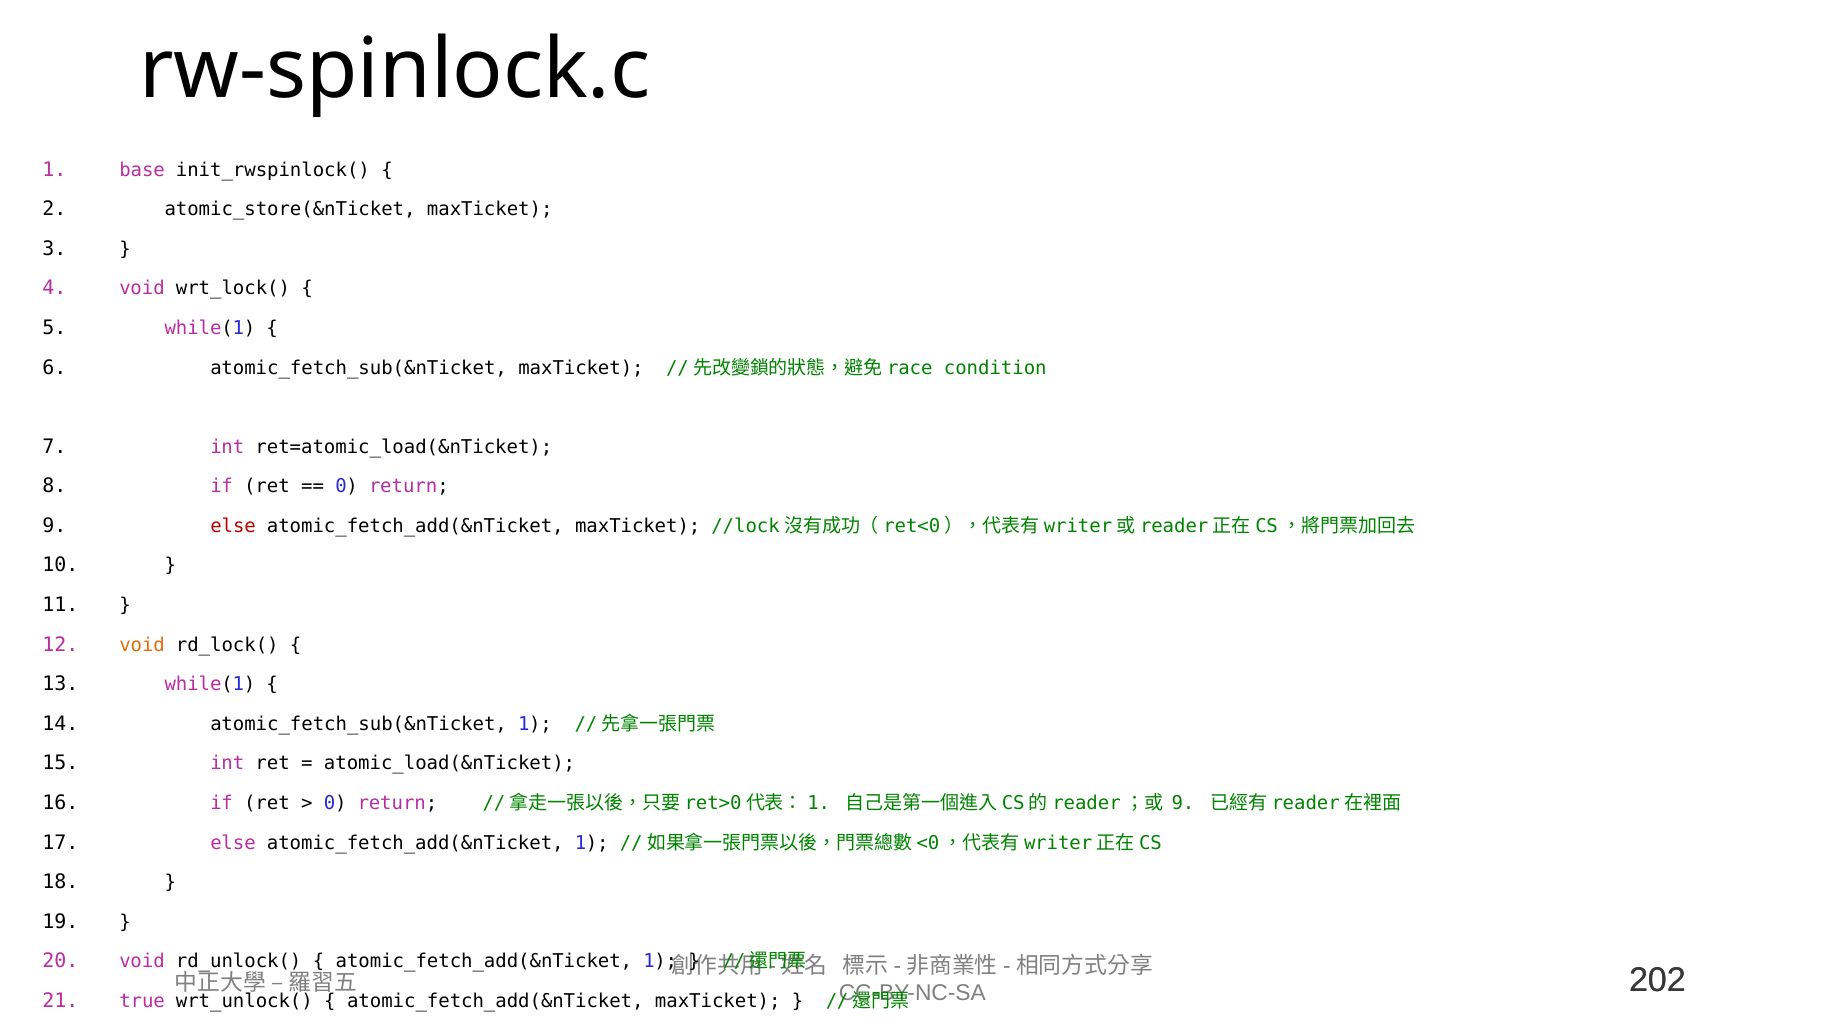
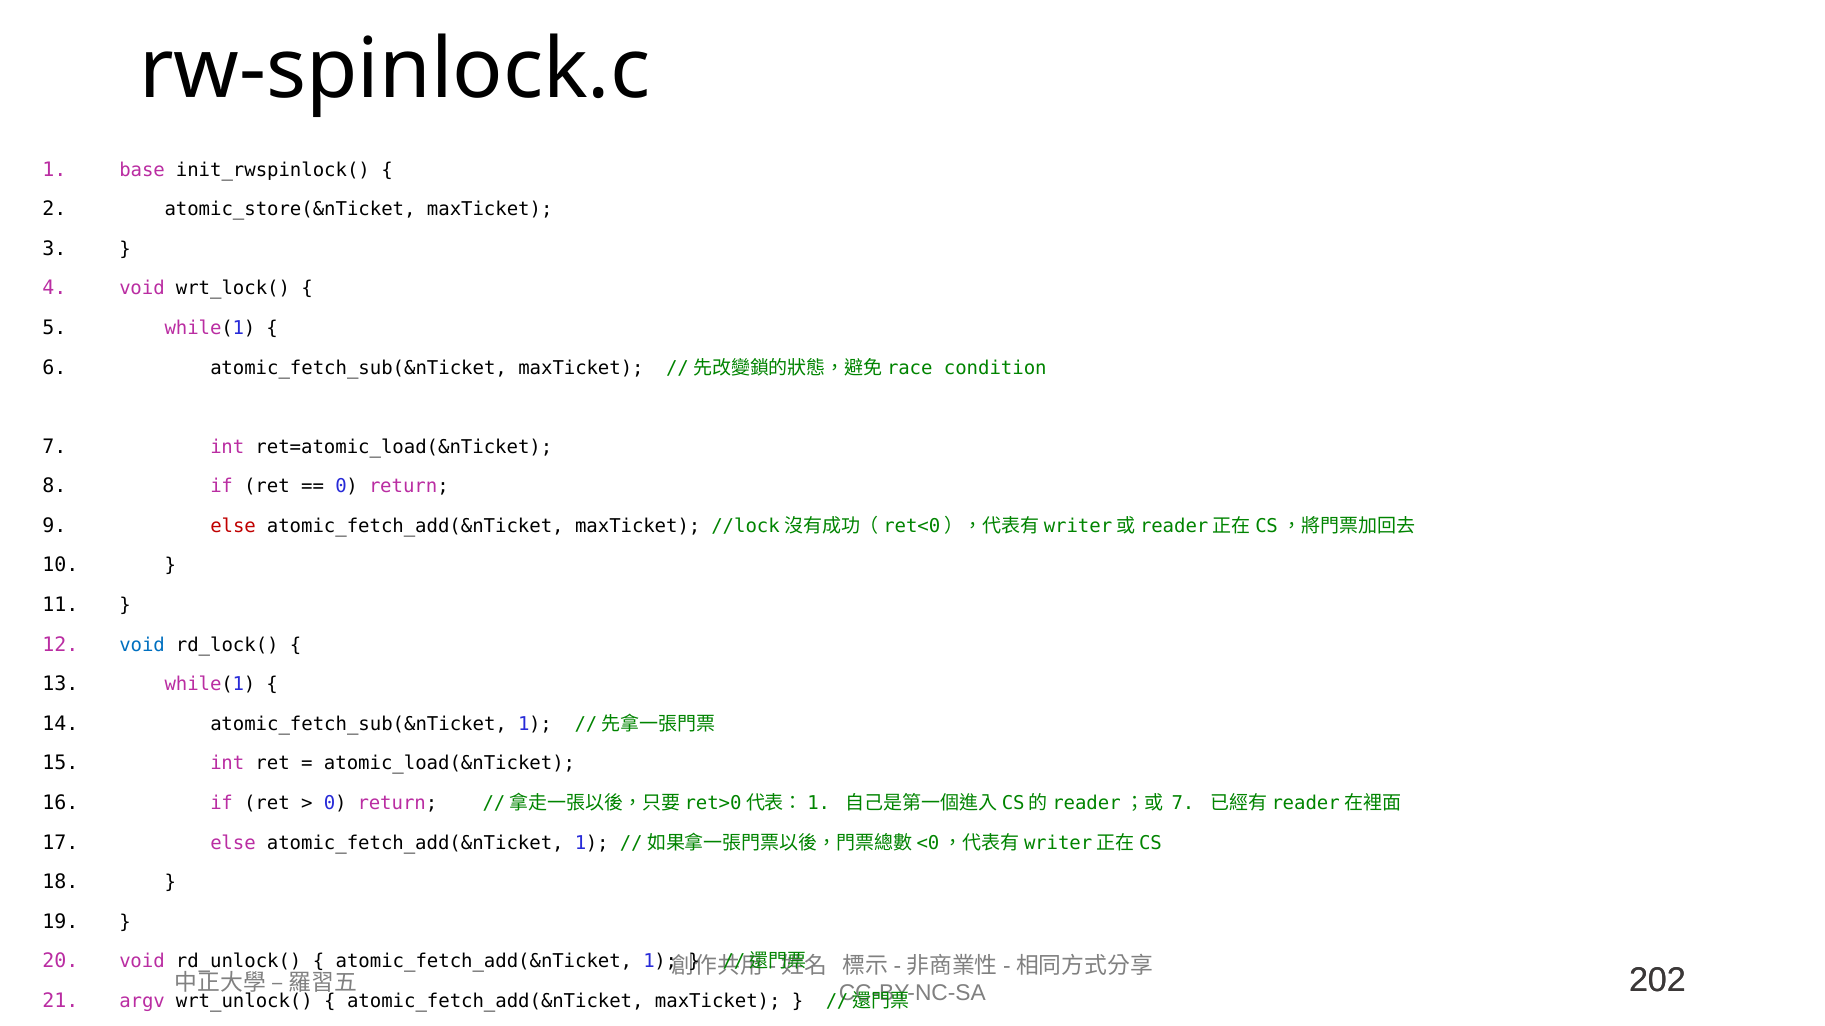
void colour: orange -> blue (142, 645)
9: 9 -> 7 (1183, 804)
true: true -> argv (142, 1002)
